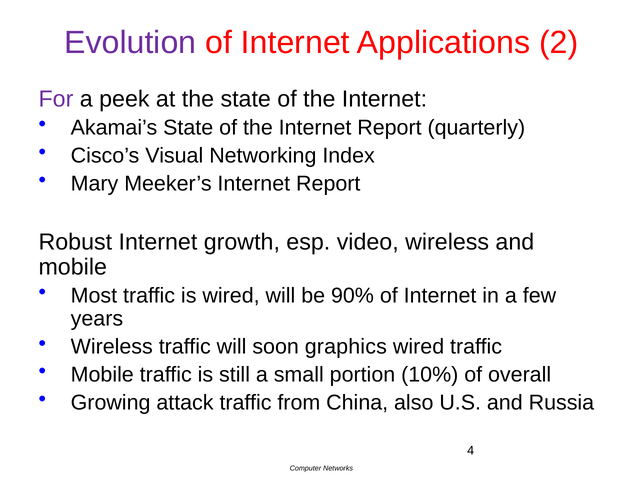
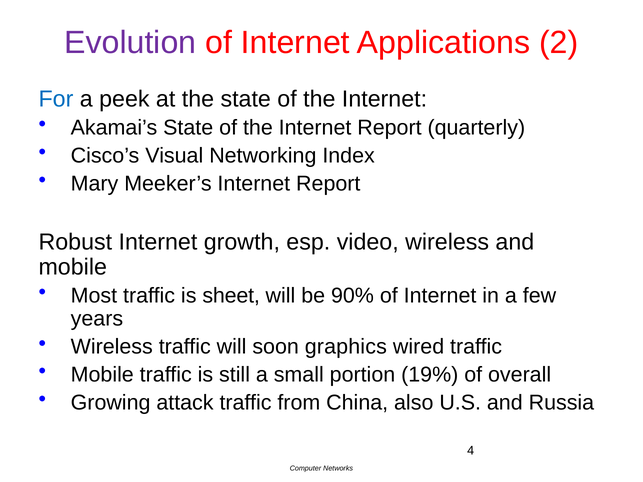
For colour: purple -> blue (56, 99)
is wired: wired -> sheet (231, 296)
10%: 10% -> 19% (430, 375)
